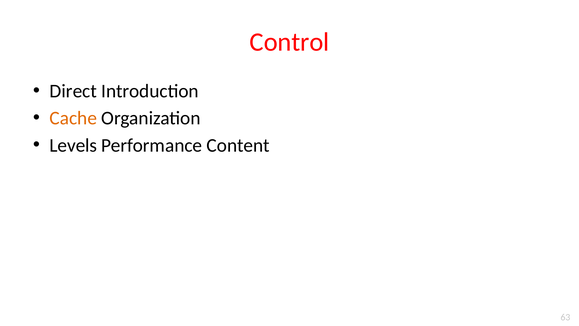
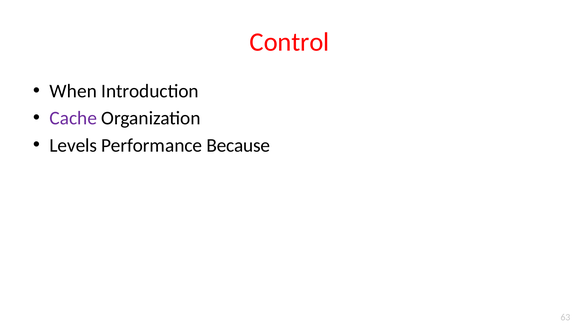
Direct: Direct -> When (73, 91)
Cache colour: orange -> purple (73, 118)
Content: Content -> Because (238, 145)
